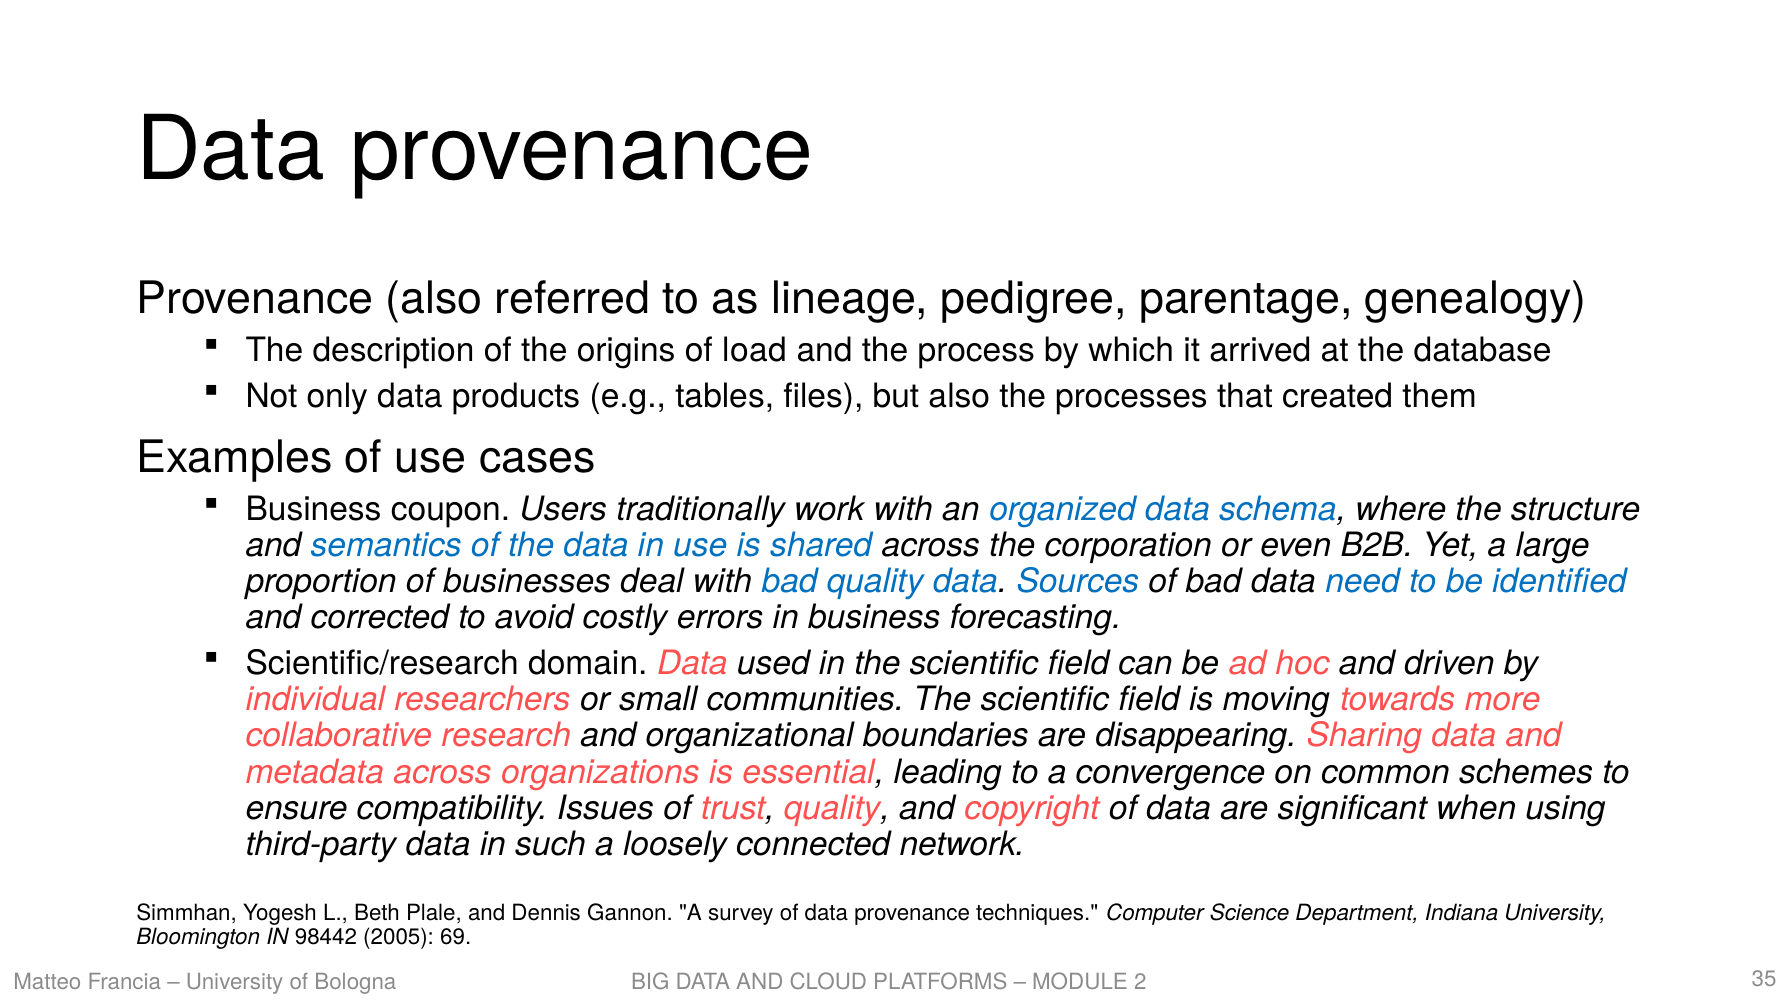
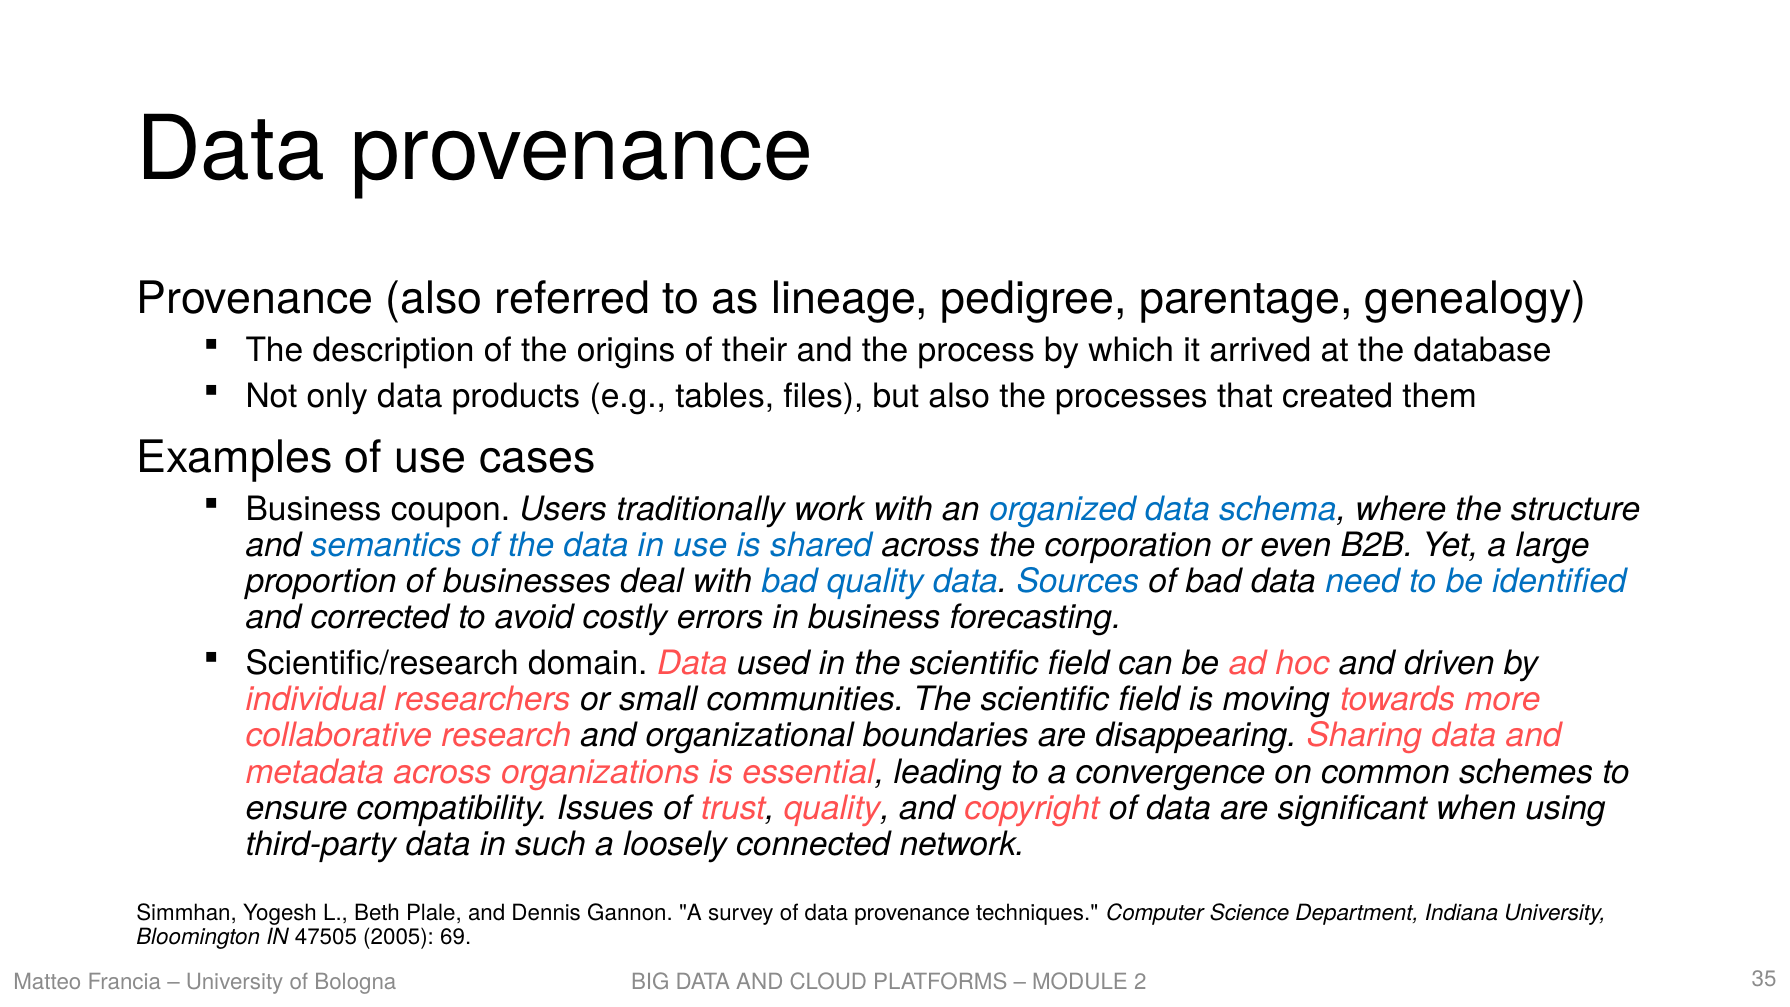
load: load -> their (755, 351)
98442: 98442 -> 47505 (326, 937)
